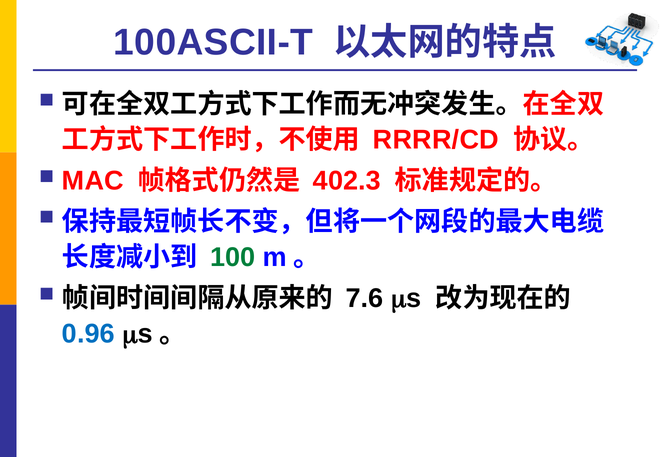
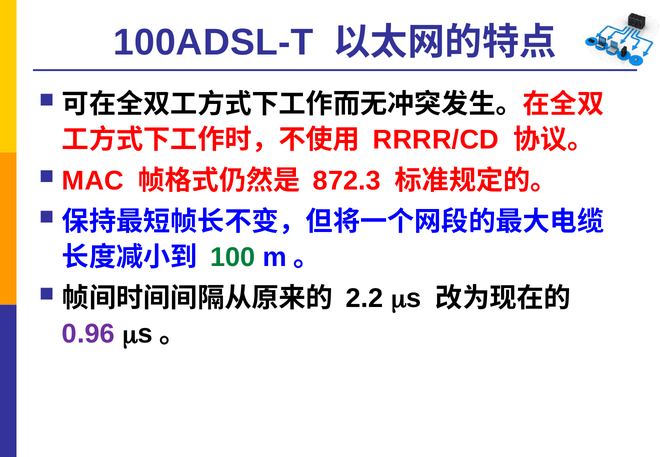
100ASCII-T: 100ASCII-T -> 100ADSL-T (213, 43)
402.3: 402.3 -> 872.3 (347, 181)
7.6: 7.6 -> 2.2 (364, 298)
0.96 colour: blue -> purple (88, 334)
